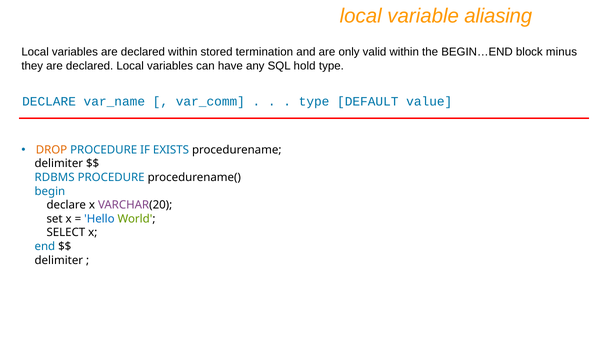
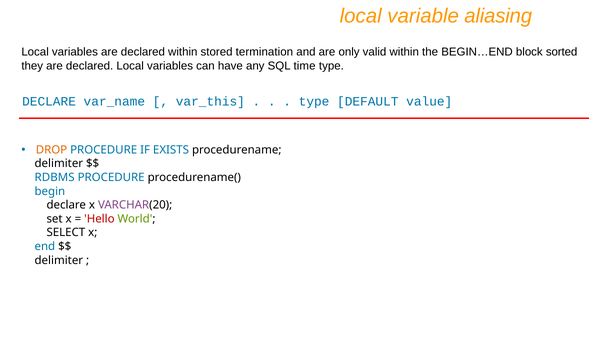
minus: minus -> sorted (562, 52)
hold: hold -> time (305, 66)
var_comm: var_comm -> var_this (210, 101)
Hello colour: blue -> red (99, 219)
